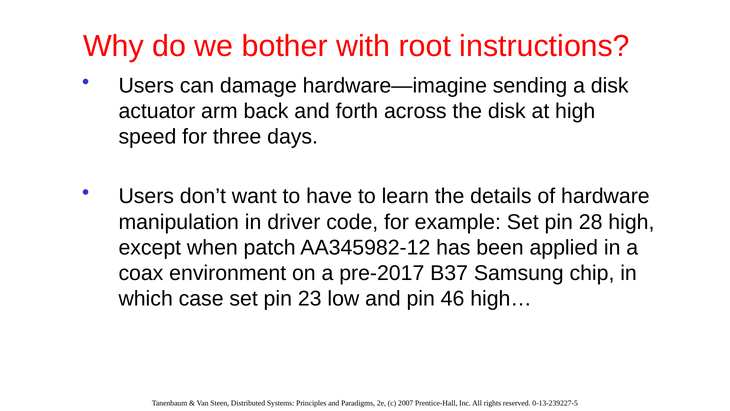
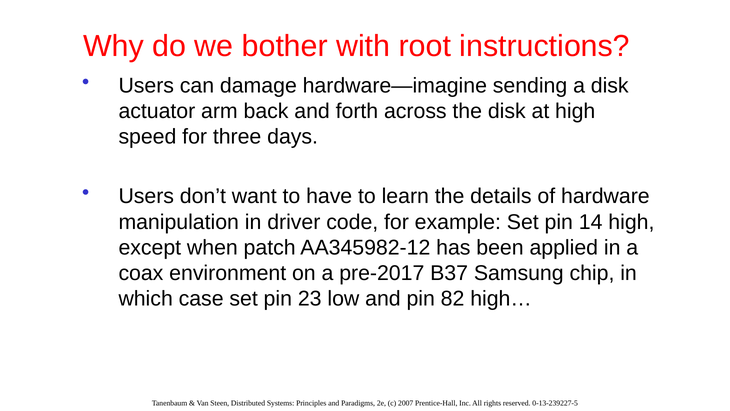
28: 28 -> 14 (591, 222)
46: 46 -> 82 (453, 298)
